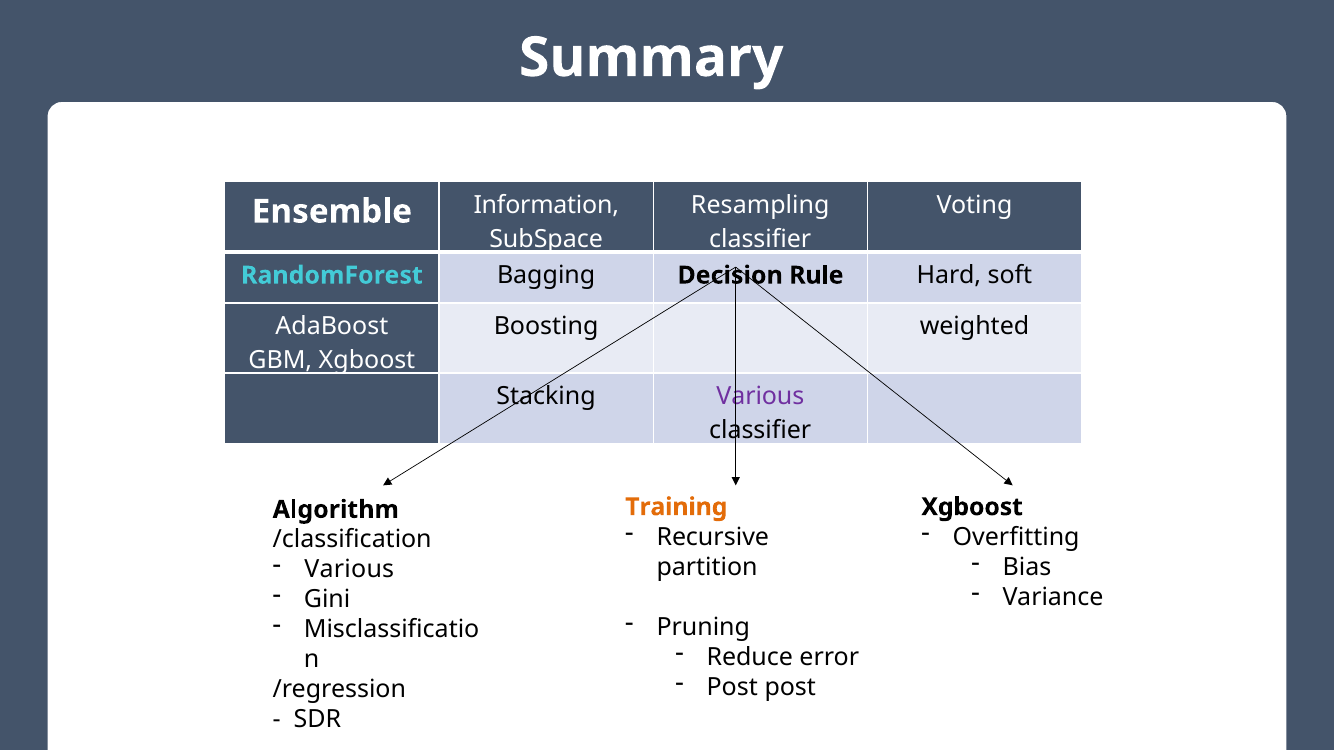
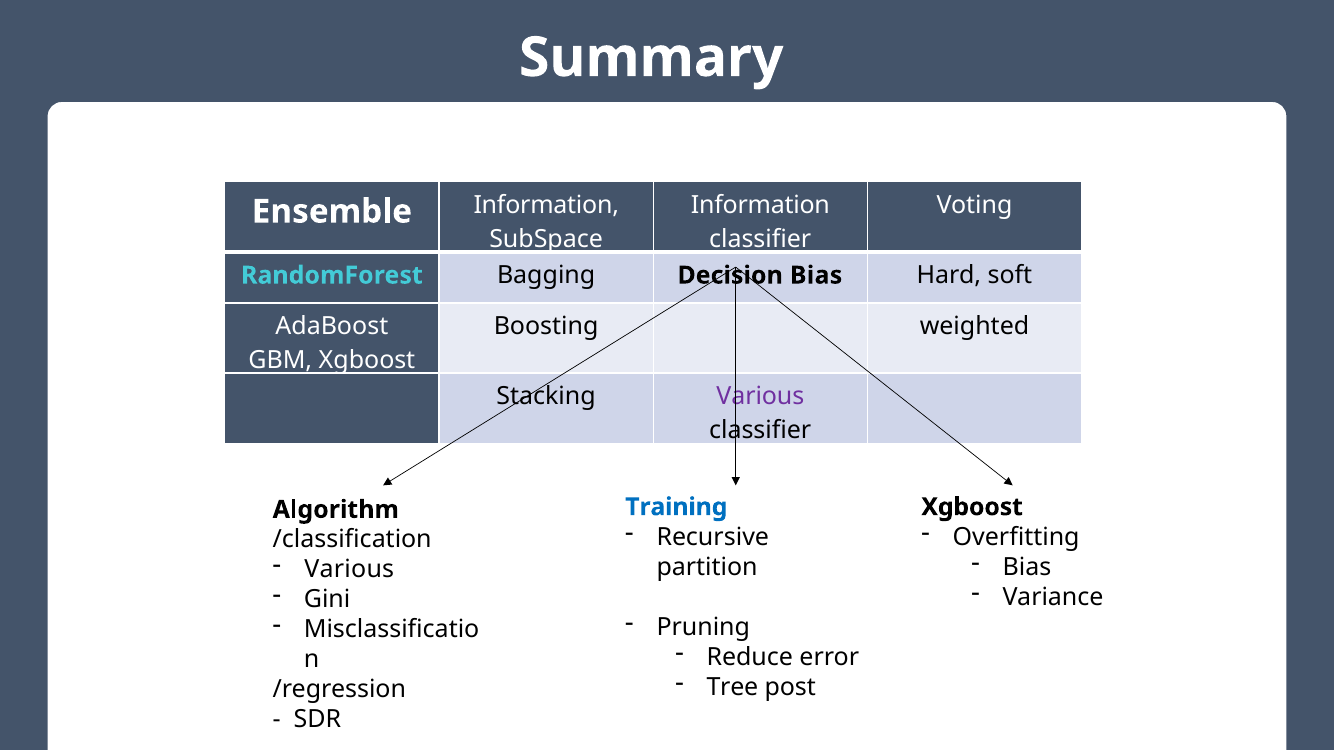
Resampling: Resampling -> Information (760, 205)
Decision Rule: Rule -> Bias (816, 275)
Training colour: orange -> blue (676, 507)
Post: Post -> Tree (732, 687)
